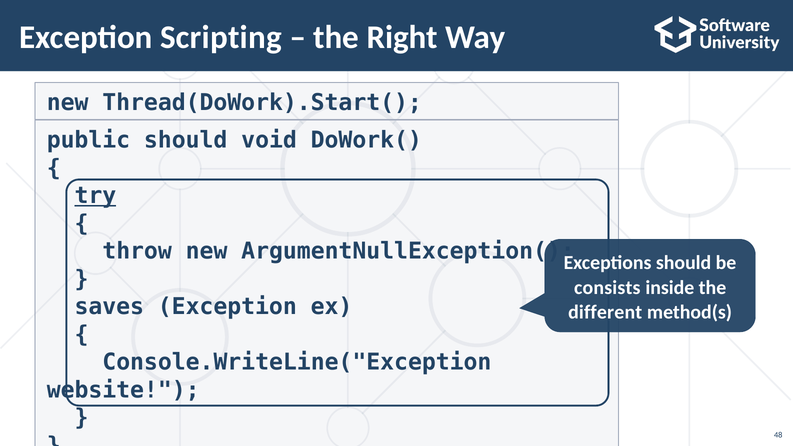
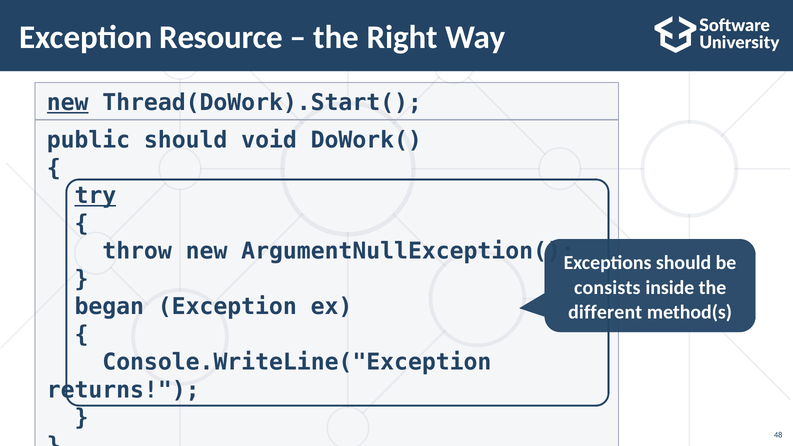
Scripting: Scripting -> Resource (221, 38)
new underline: none -> present (68, 103)
saves: saves -> began (109, 307)
website: website -> returns (123, 390)
